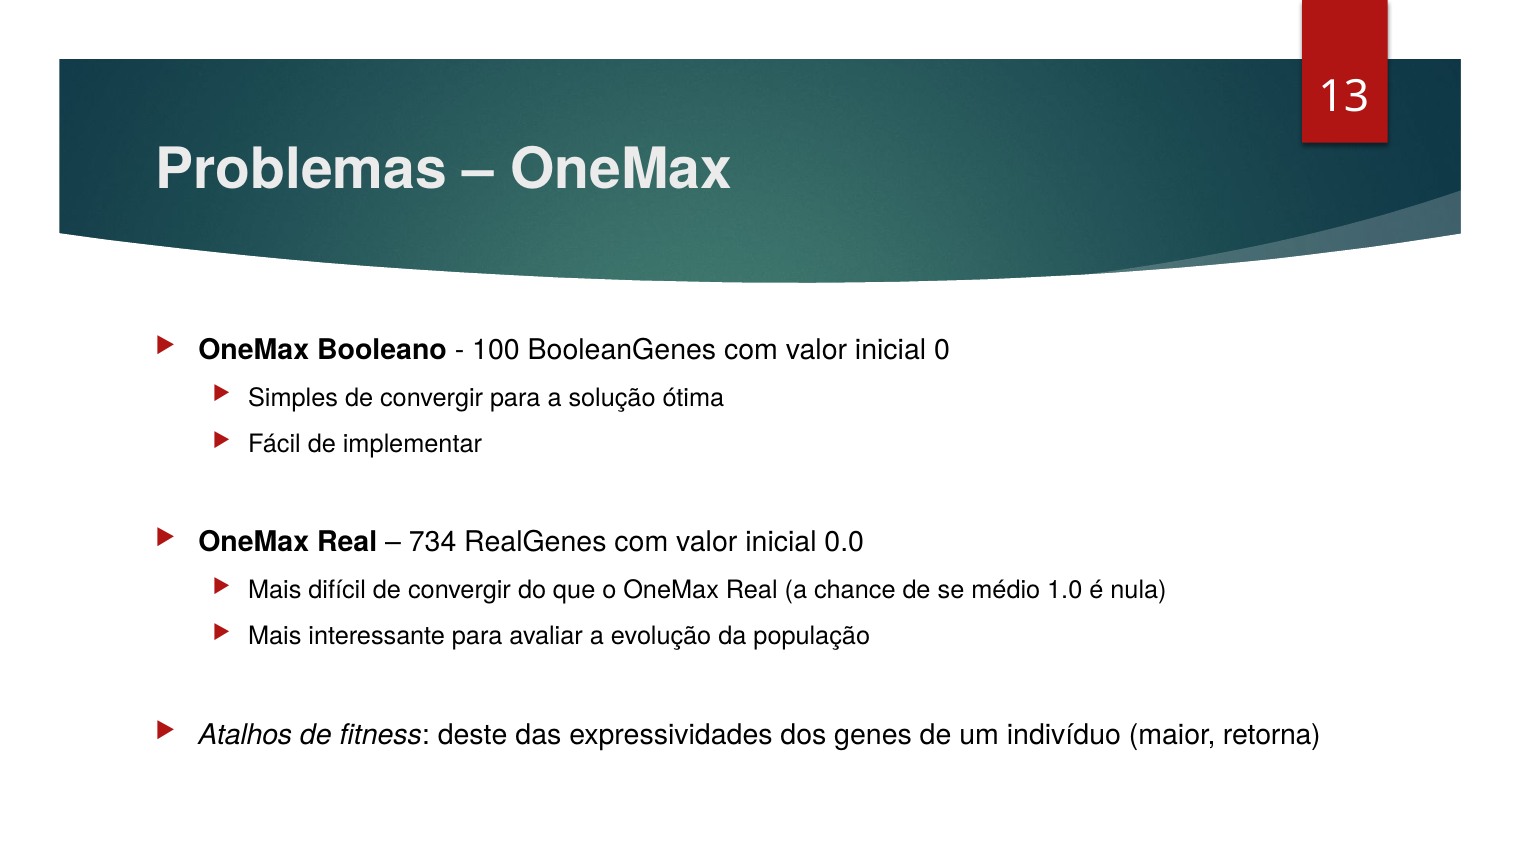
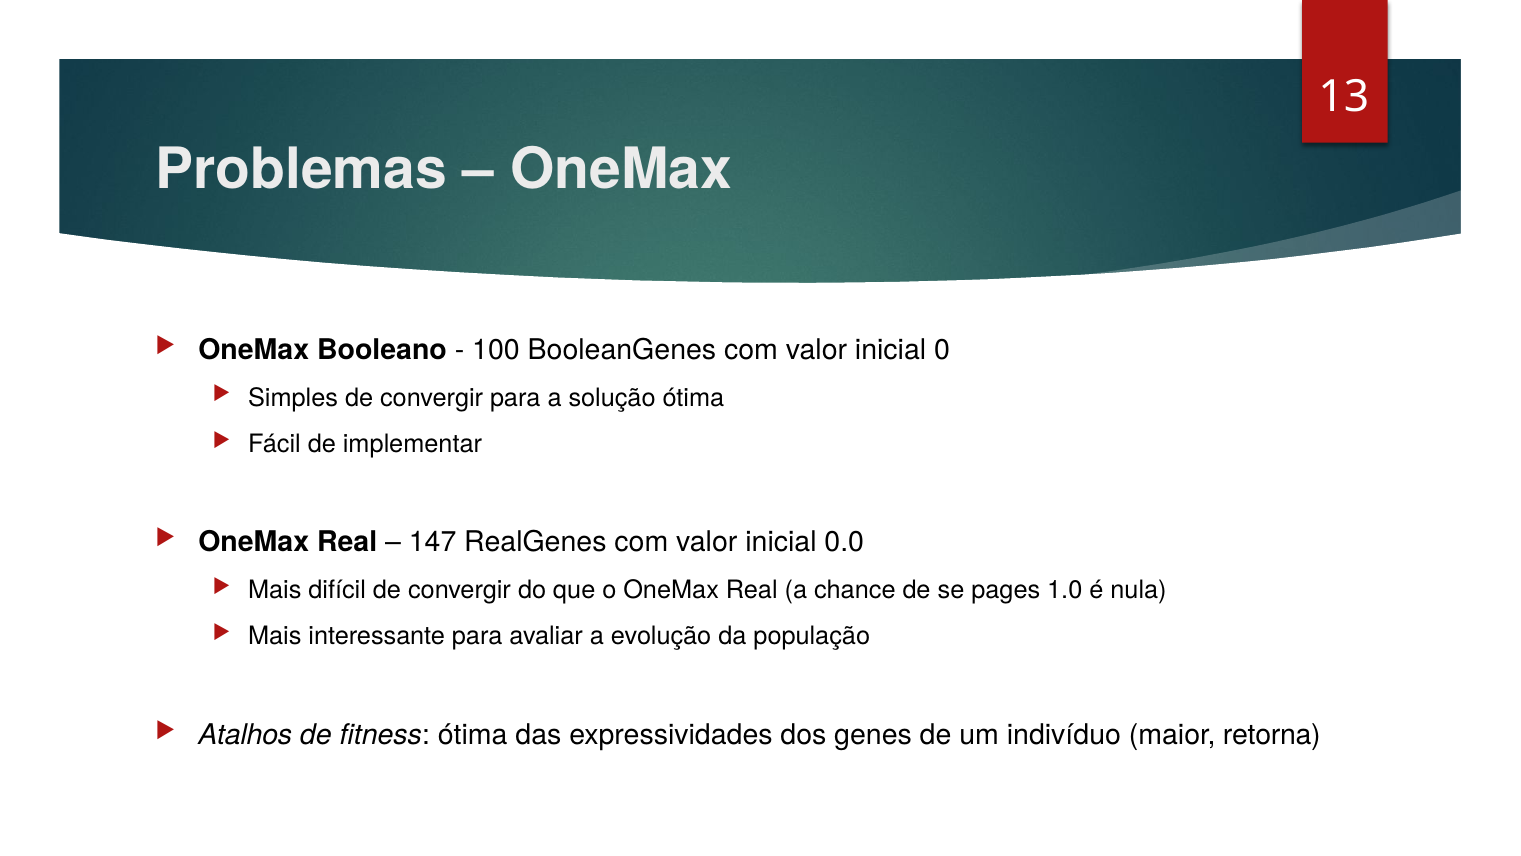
734: 734 -> 147 (433, 542)
médio: médio -> pages (1006, 590)
fitness deste: deste -> ótima (473, 735)
